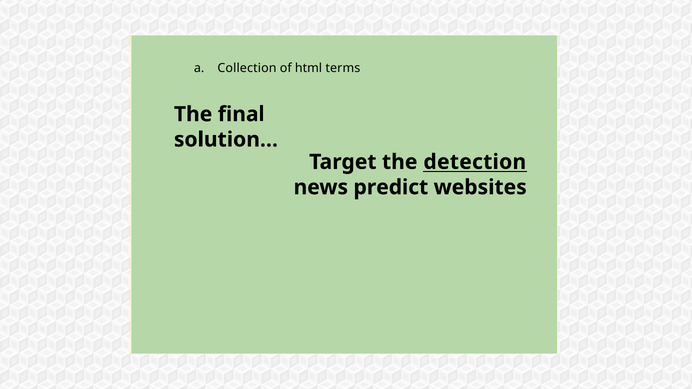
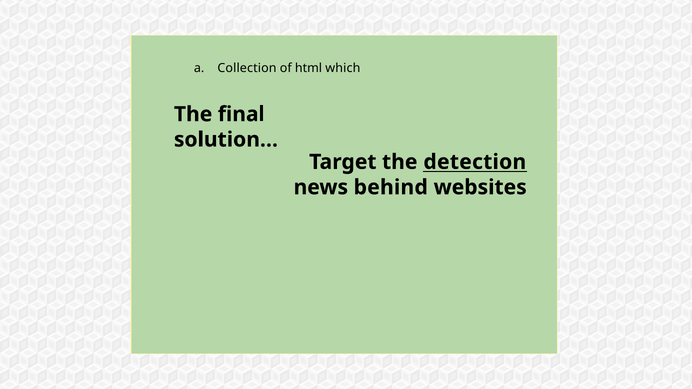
terms: terms -> which (343, 68)
predict: predict -> behind (391, 187)
